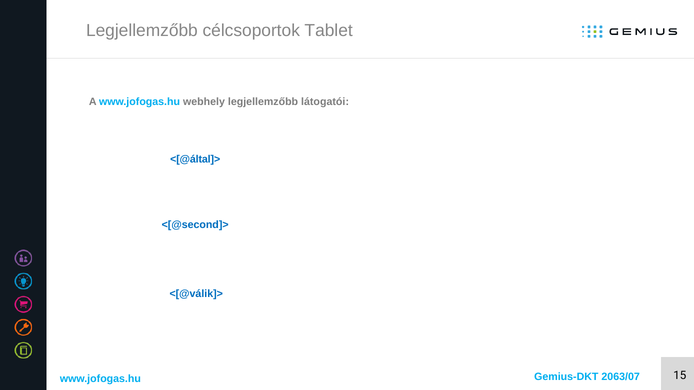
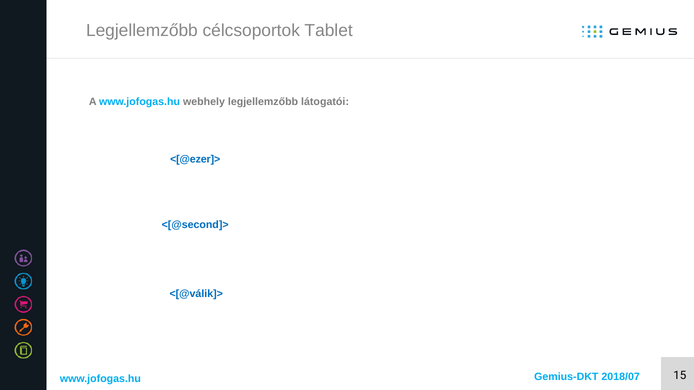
<[@által]>: <[@által]> -> <[@ezer]> (195, 159)
2063/07: 2063/07 -> 2018/07 (621, 377)
